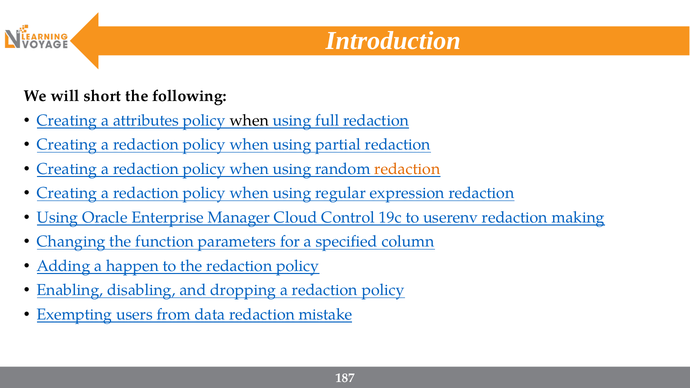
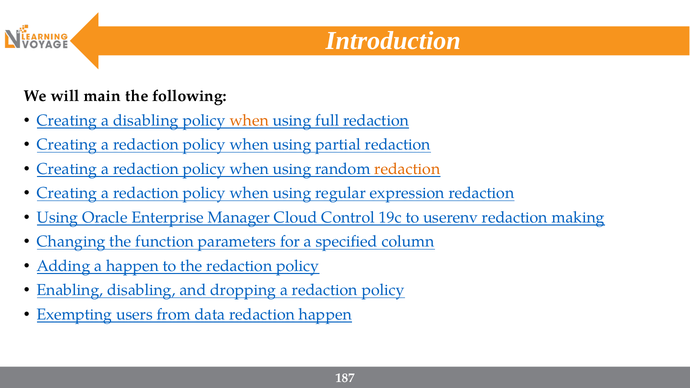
short: short -> main (102, 96)
a attributes: attributes -> disabling (146, 120)
when colour: black -> orange (249, 120)
redaction mistake: mistake -> happen (325, 315)
